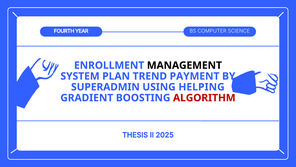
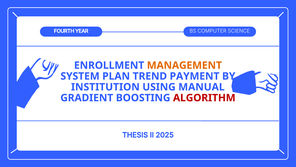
MANAGEMENT colour: black -> orange (184, 65)
SUPERADMIN: SUPERADMIN -> INSTITUTION (105, 87)
HELPING: HELPING -> MANUAL (202, 87)
